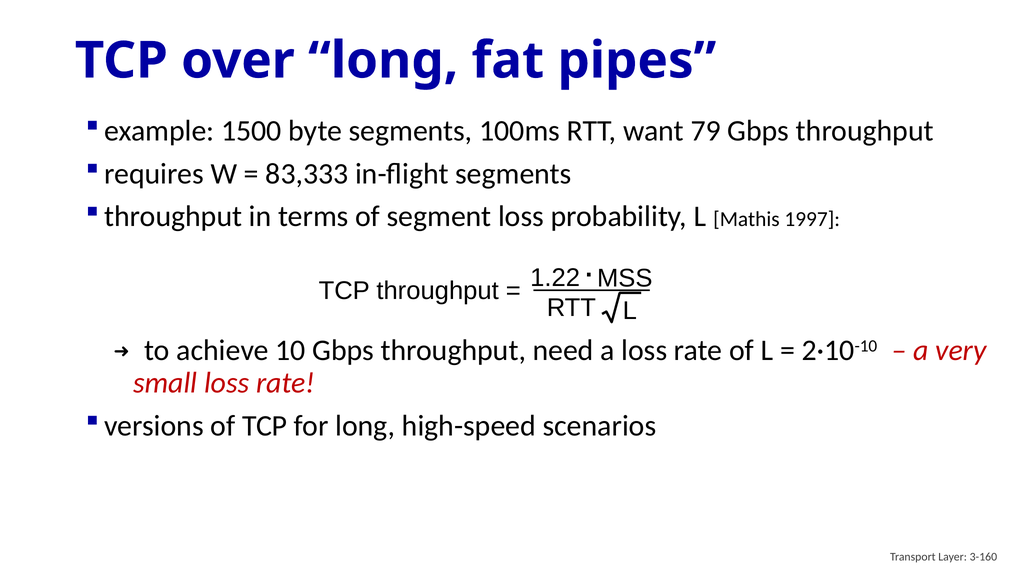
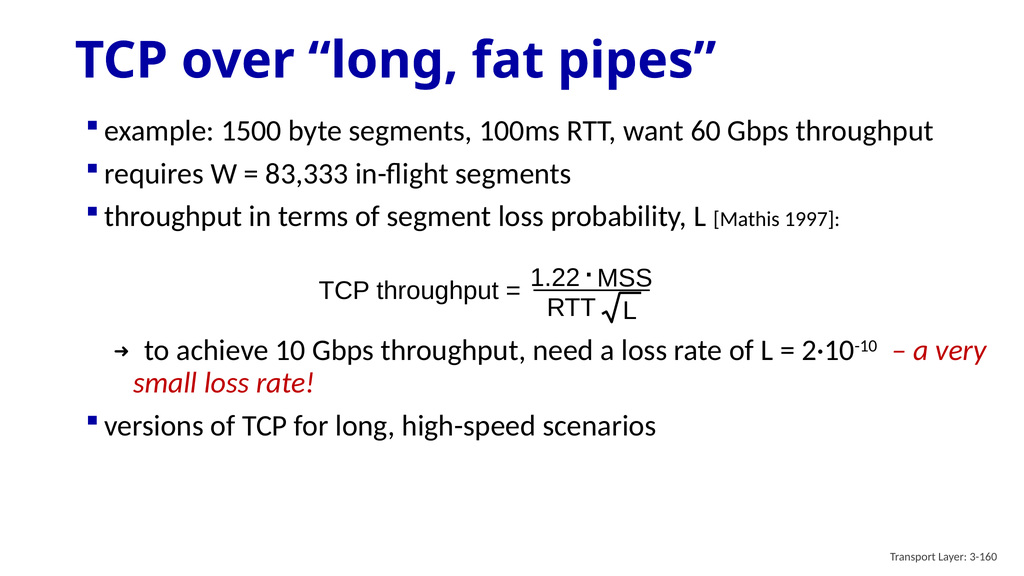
79: 79 -> 60 (706, 131)
